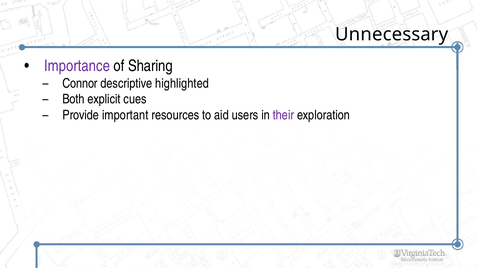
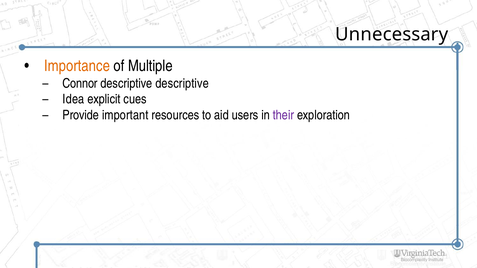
Importance colour: purple -> orange (77, 66)
Sharing: Sharing -> Multiple (150, 66)
descriptive highlighted: highlighted -> descriptive (182, 83)
Both: Both -> Idea (73, 99)
